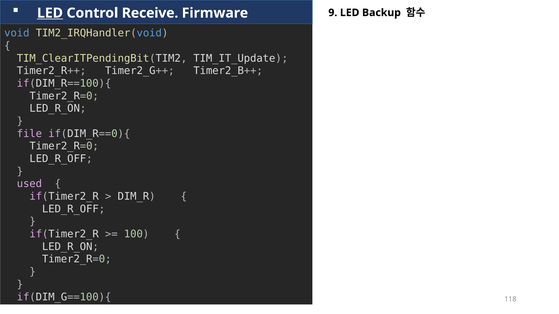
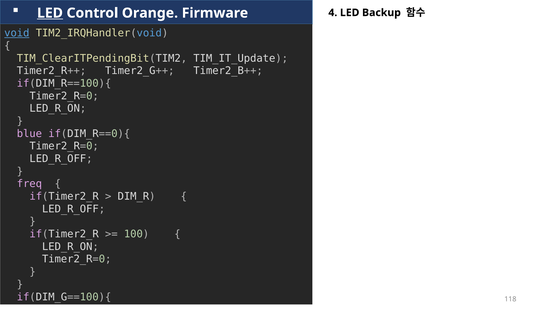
Receive: Receive -> Orange (150, 13)
9: 9 -> 4 (333, 13)
void underline: none -> present (17, 33)
file: file -> blue (29, 134)
used: used -> freq (29, 184)
